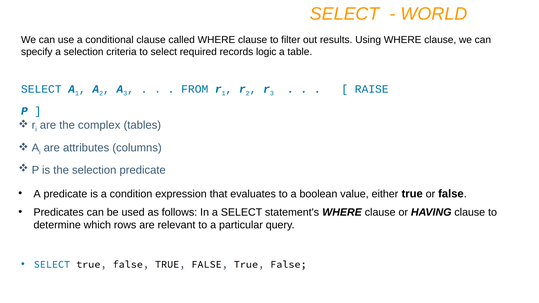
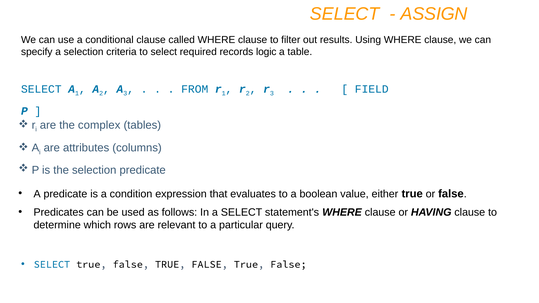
WORLD: WORLD -> ASSIGN (434, 14)
RAISE: RAISE -> FIELD (372, 89)
